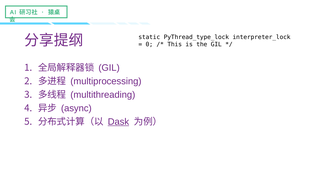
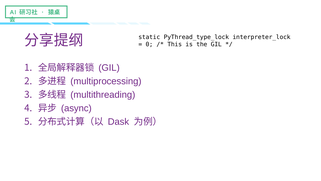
Dask underline: present -> none (118, 121)
